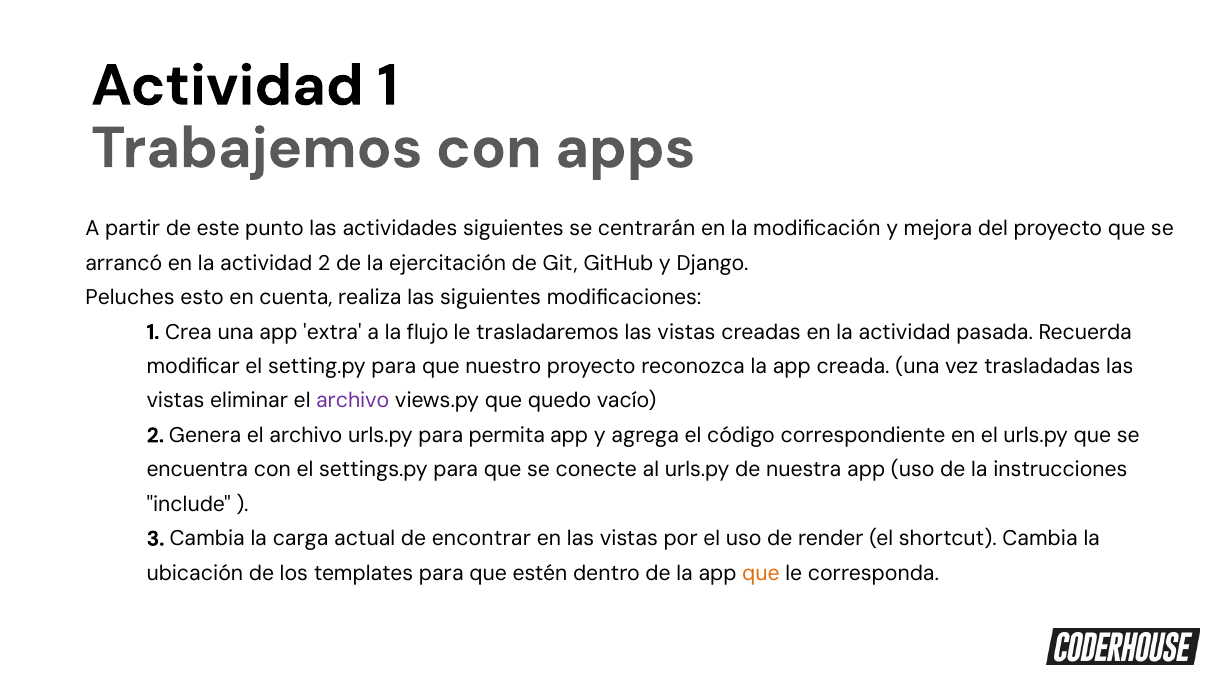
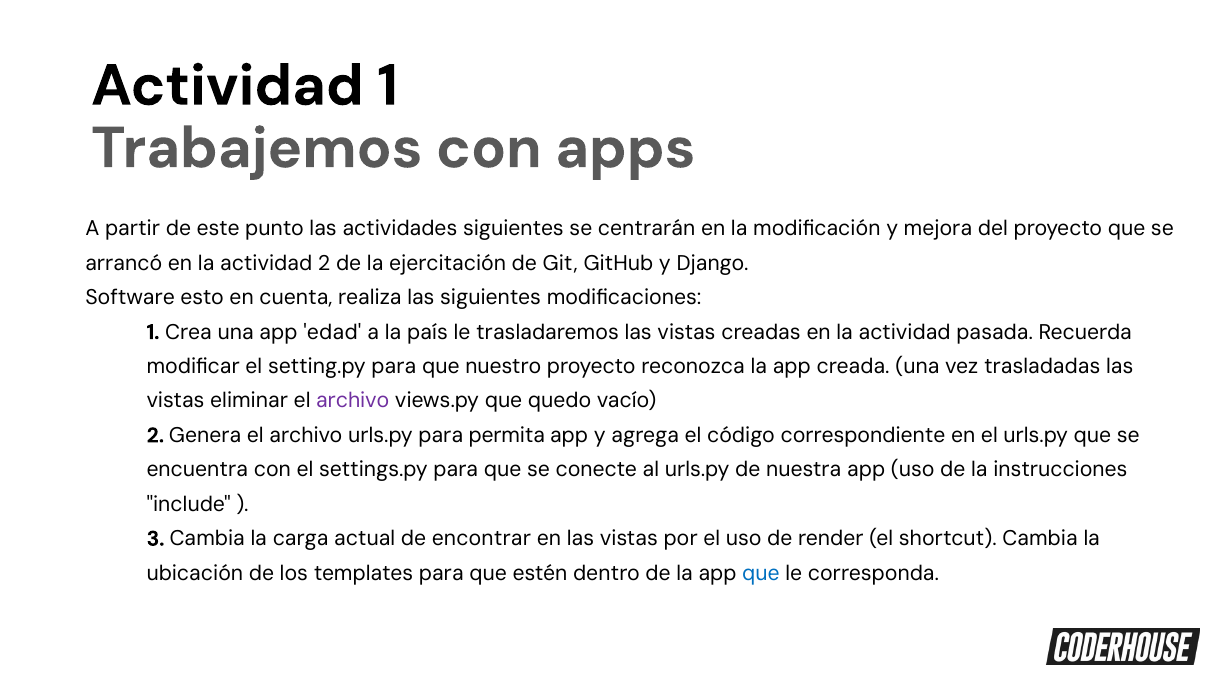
Peluches: Peluches -> Software (130, 297)
extra: extra -> edad (332, 332)
flujo: flujo -> país (427, 332)
que colour: orange -> blue (761, 573)
